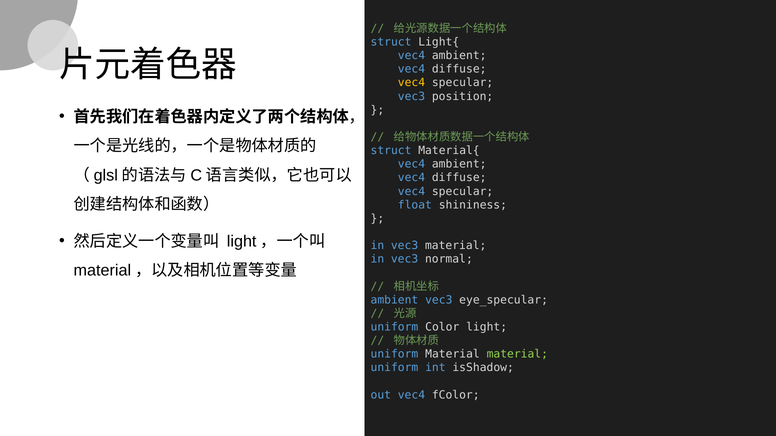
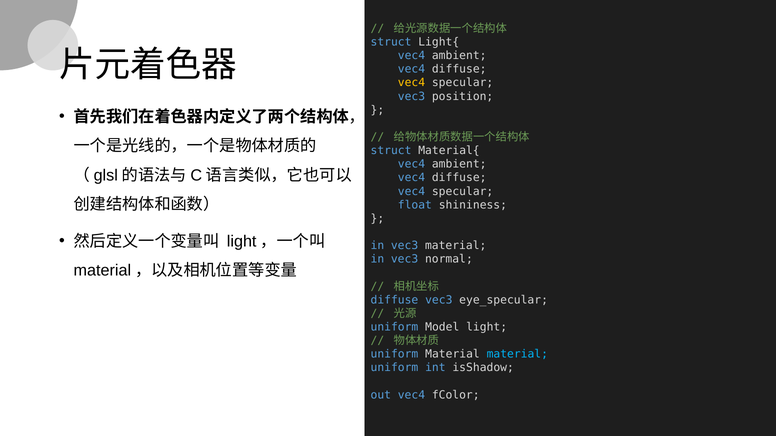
ambient: ambient -> diffuse (394, 300)
Color: Color -> Model (442, 327)
material colour: light green -> light blue (517, 355)
